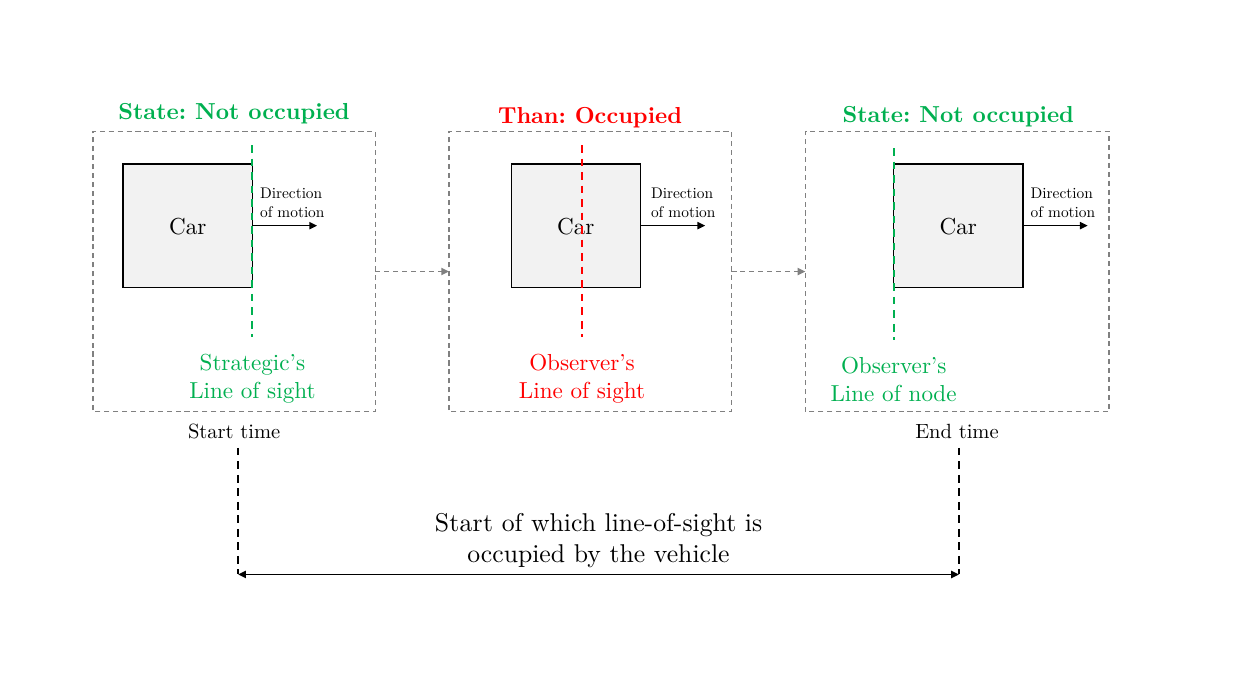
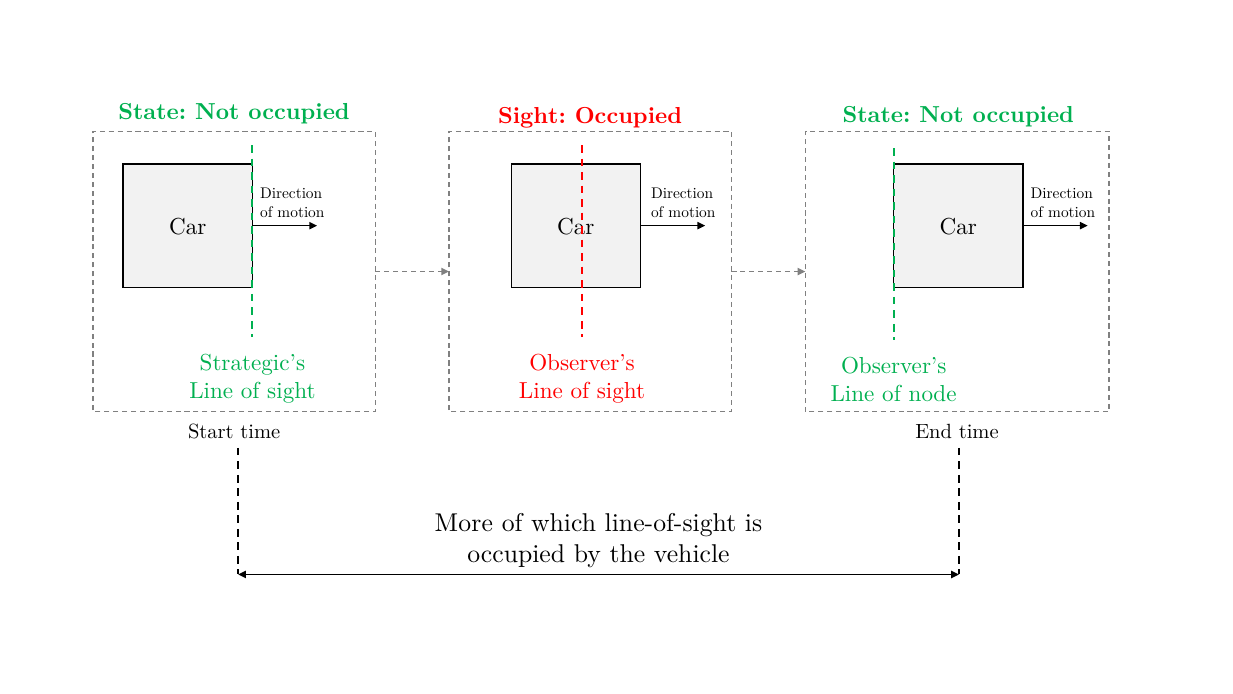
Than: Than -> Sight (532, 116)
Start: Start -> More (464, 523)
